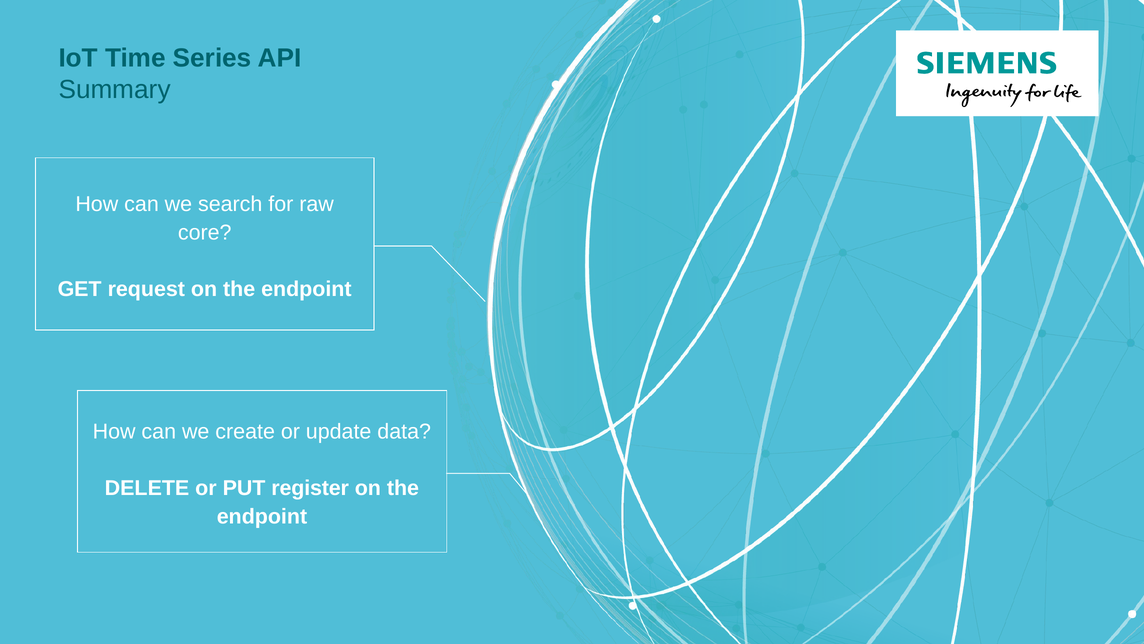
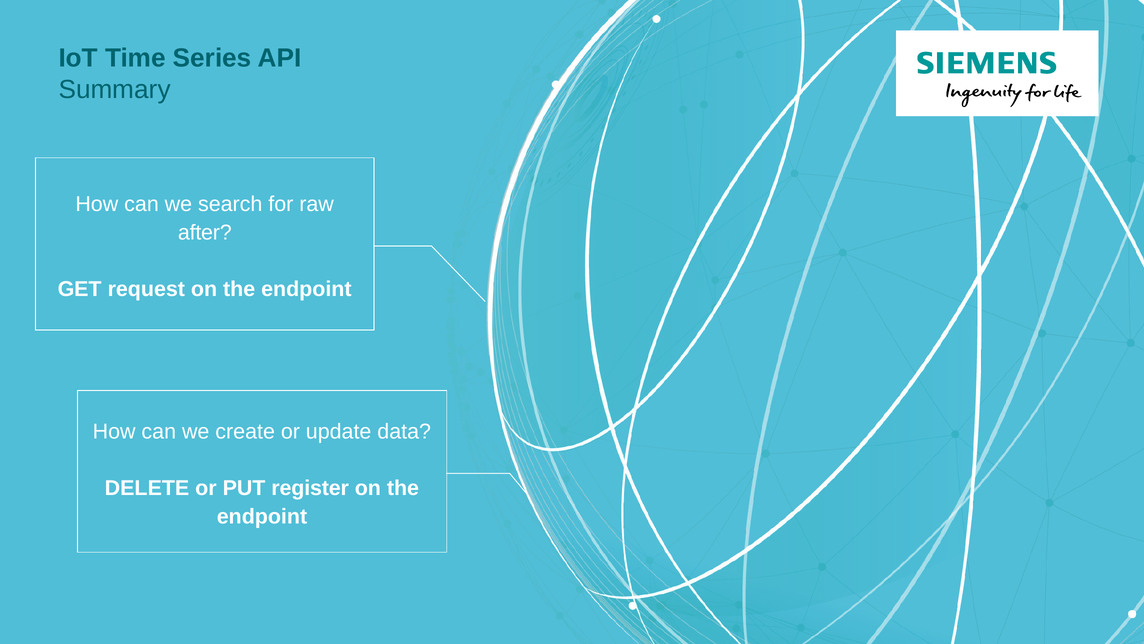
core: core -> after (205, 232)
